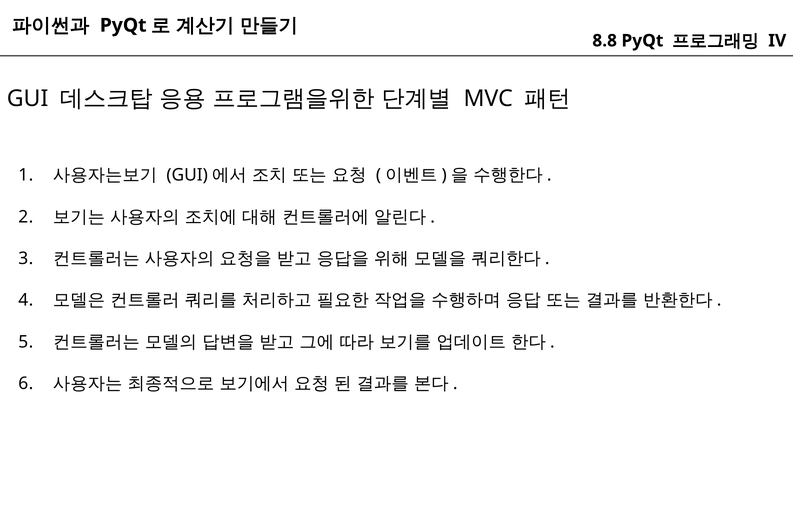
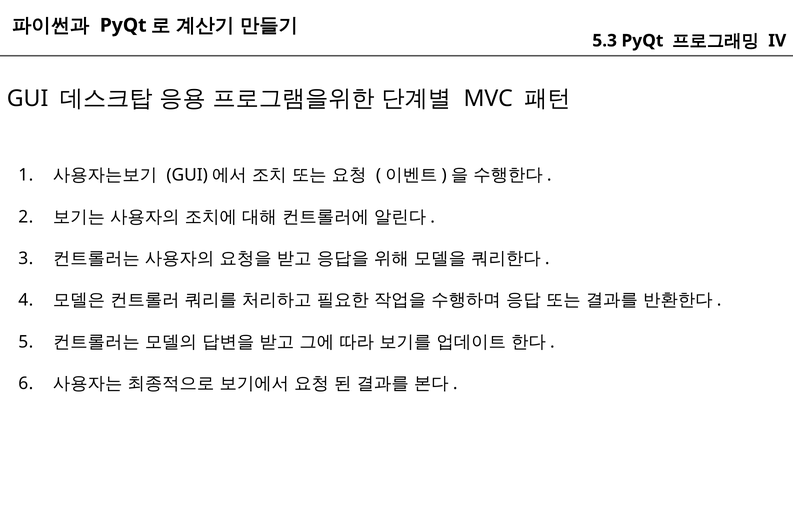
8.8: 8.8 -> 5.3 (605, 41)
